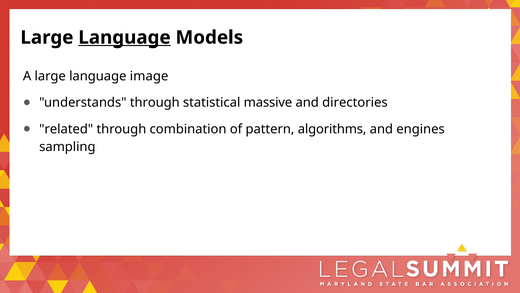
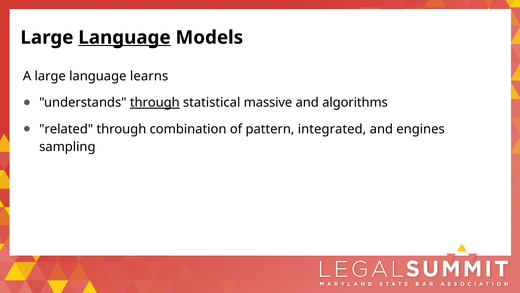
image: image -> learns (149, 76)
through underline: none -> present (155, 102)
directories: directories -> algorithms (355, 102)
algorithms: algorithms -> integrated (332, 129)
